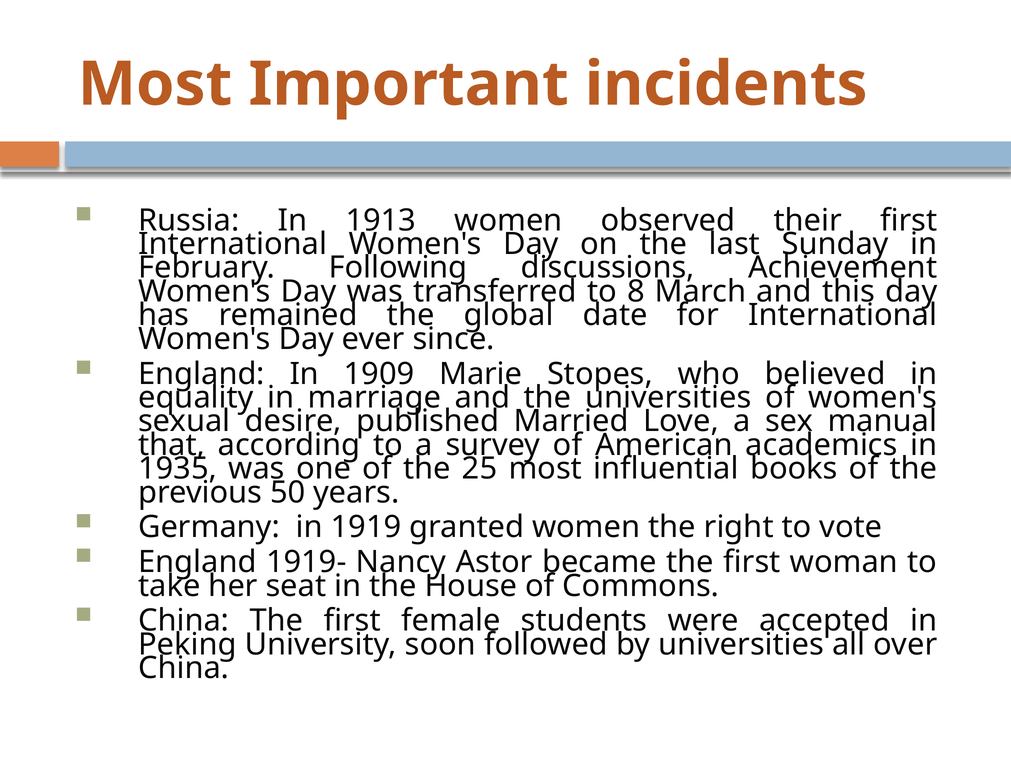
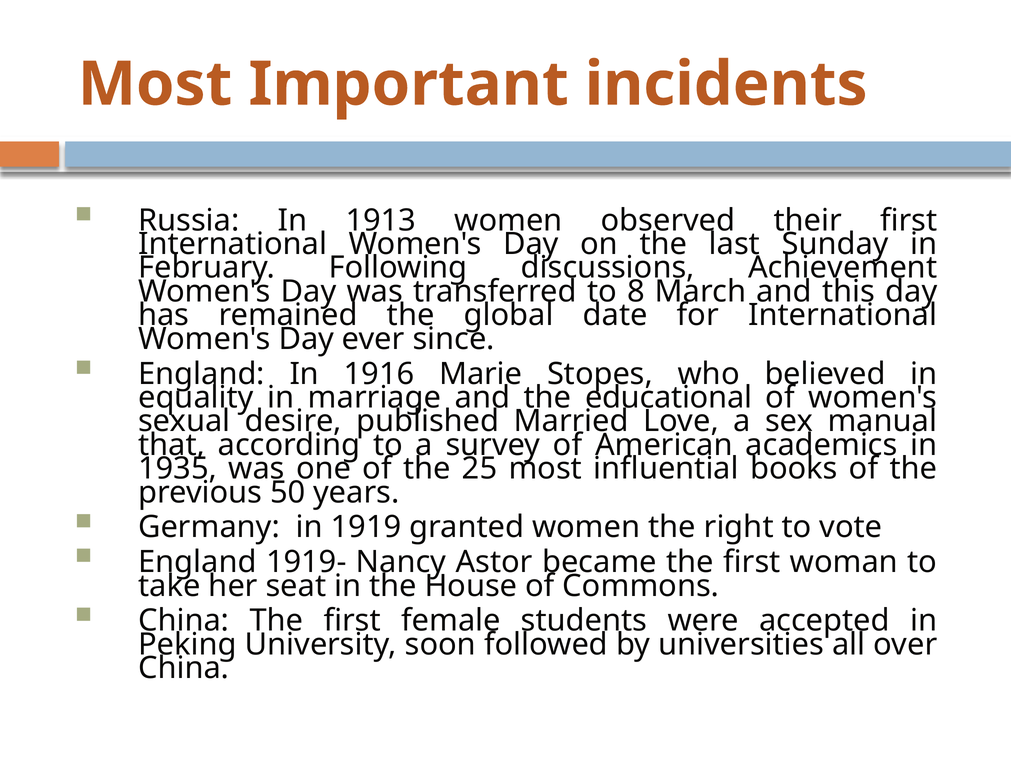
1909: 1909 -> 1916 (379, 374)
the universities: universities -> educational (669, 398)
